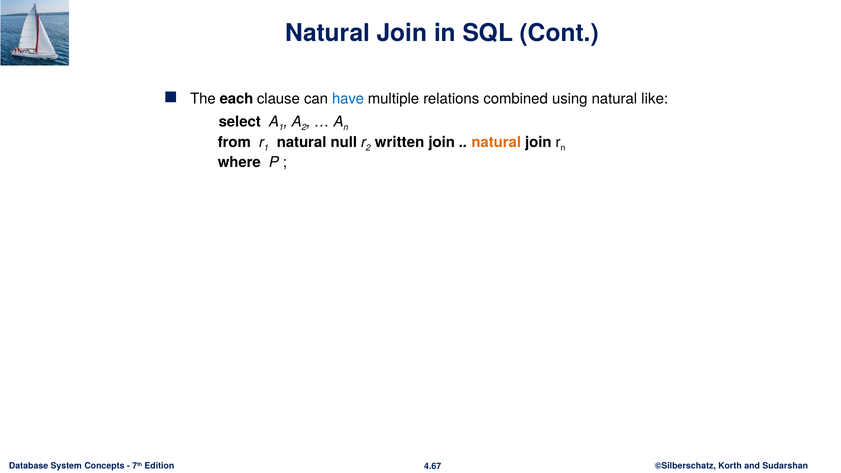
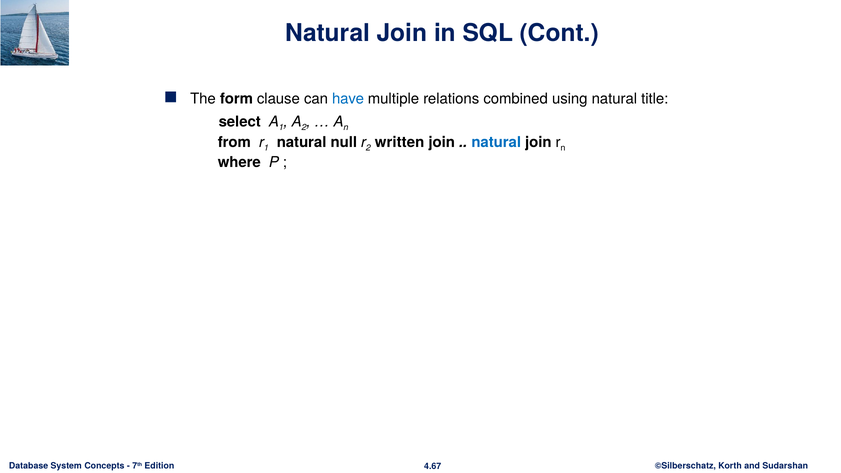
each: each -> form (236, 99)
like: like -> title (655, 99)
natural colour: orange -> blue (496, 142)
